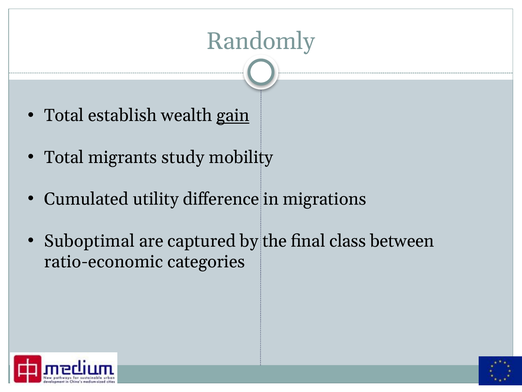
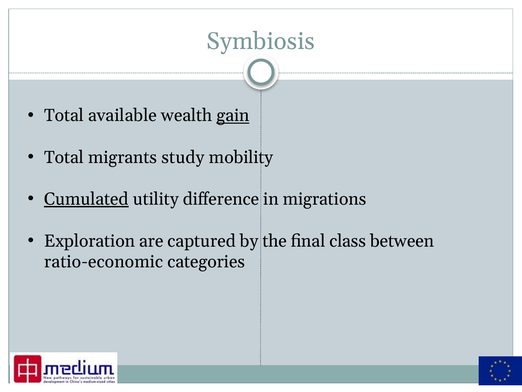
Randomly: Randomly -> Symbiosis (261, 41)
establish: establish -> available (122, 115)
Cumulated underline: none -> present (86, 199)
Suboptimal: Suboptimal -> Exploration (90, 241)
